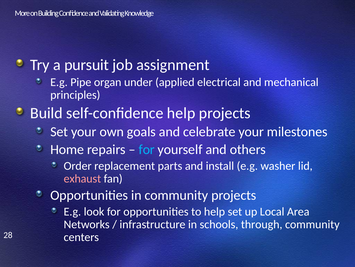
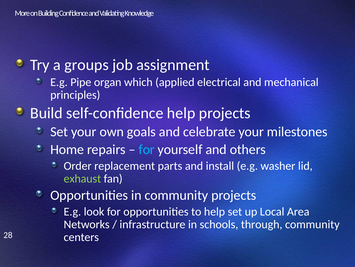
pursuit: pursuit -> groups (87, 65)
under: under -> which (138, 82)
exhaust colour: pink -> light green (82, 178)
